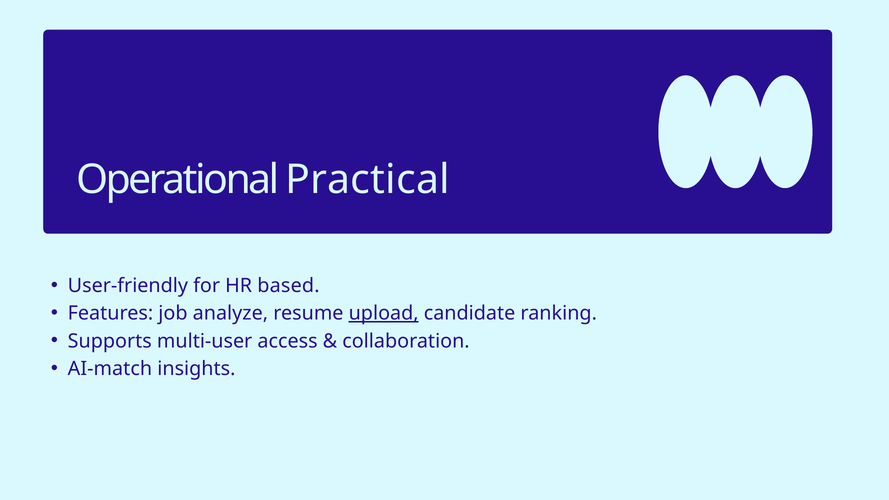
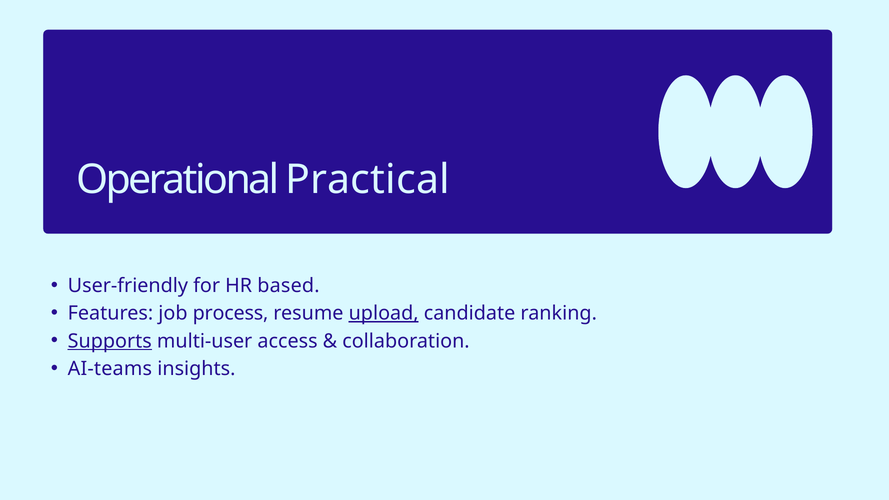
analyze: analyze -> process (231, 313)
Supports underline: none -> present (110, 341)
AI-match: AI-match -> AI-teams (110, 369)
